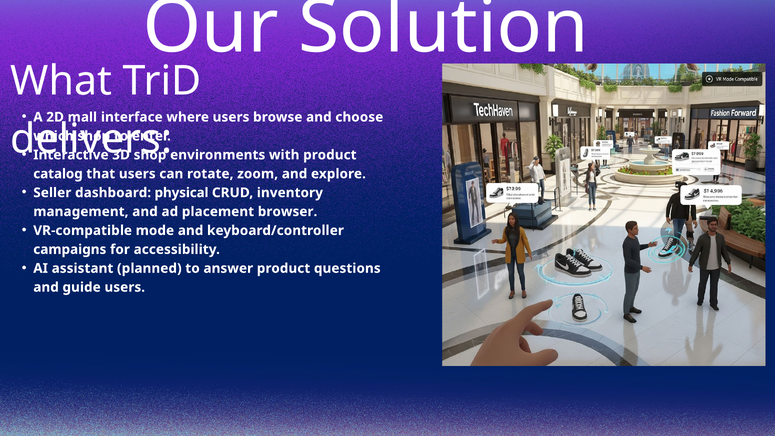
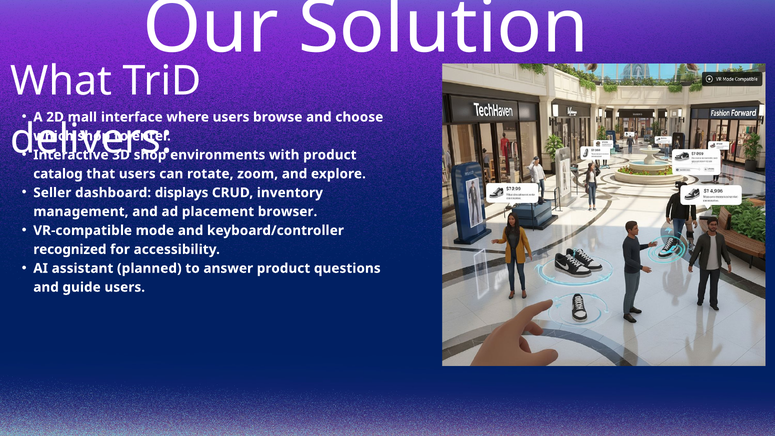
physical: physical -> displays (182, 193)
campaigns: campaigns -> recognized (70, 249)
